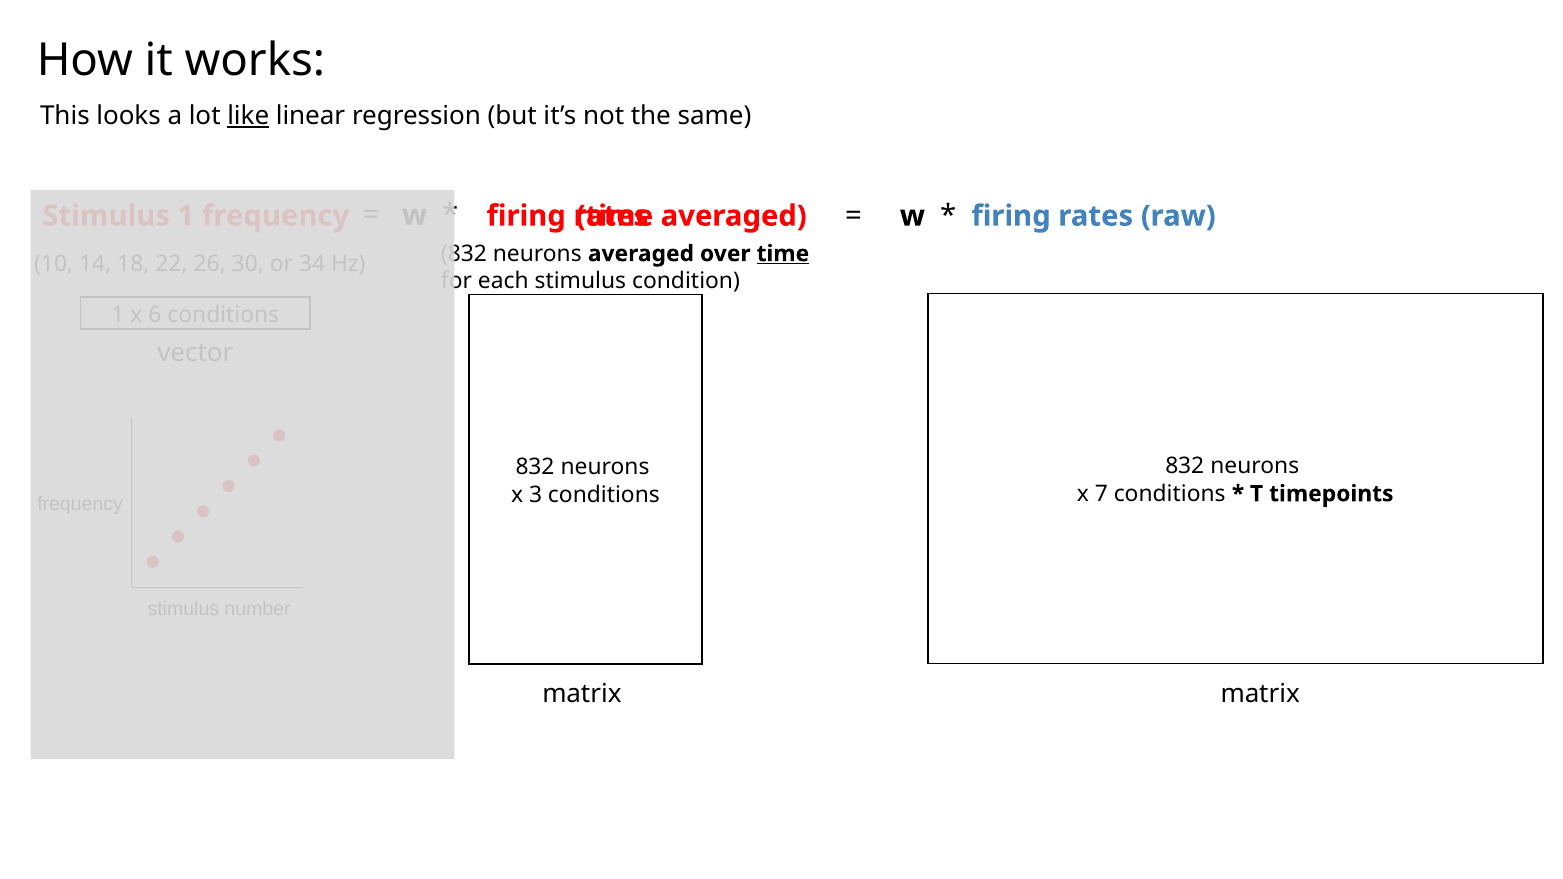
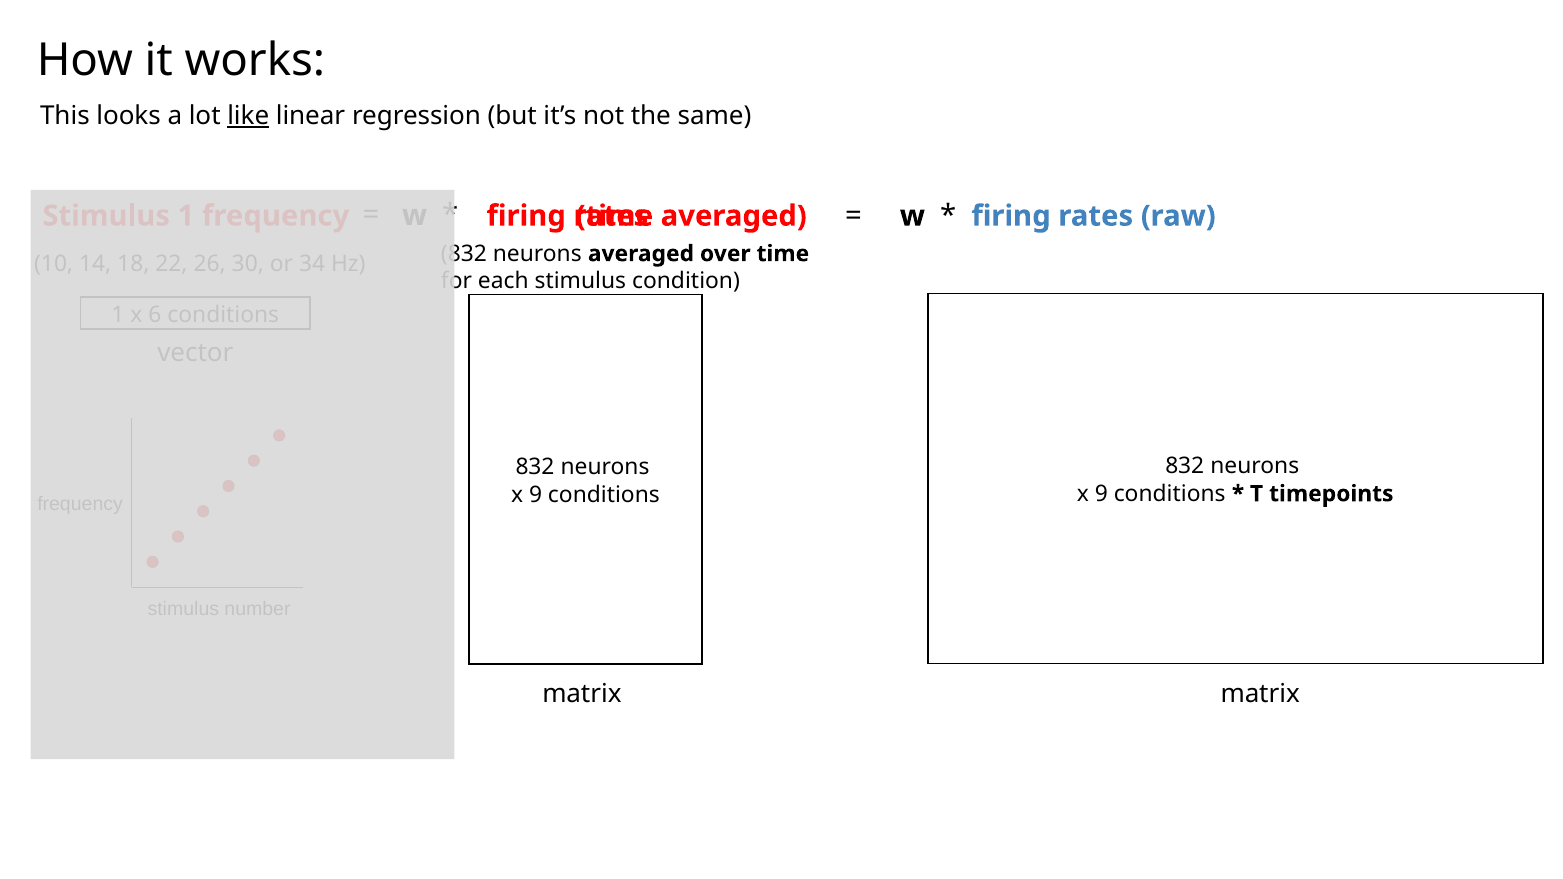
time underline: present -> none (783, 254)
7: 7 -> 9 (1101, 494)
3: 3 -> 9 (536, 495)
